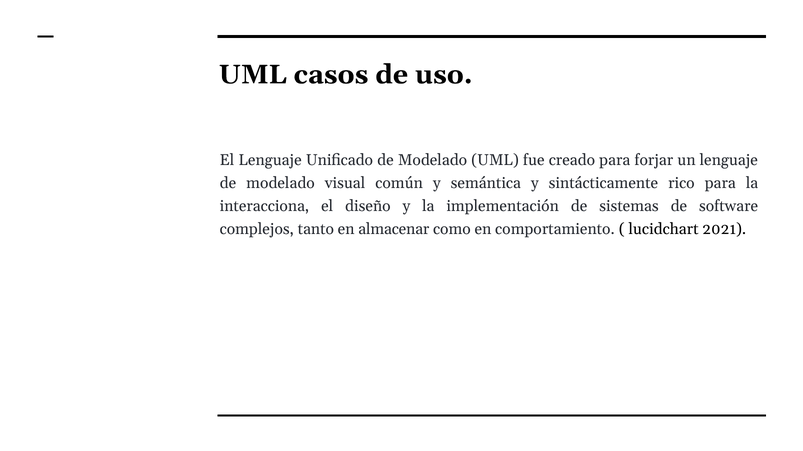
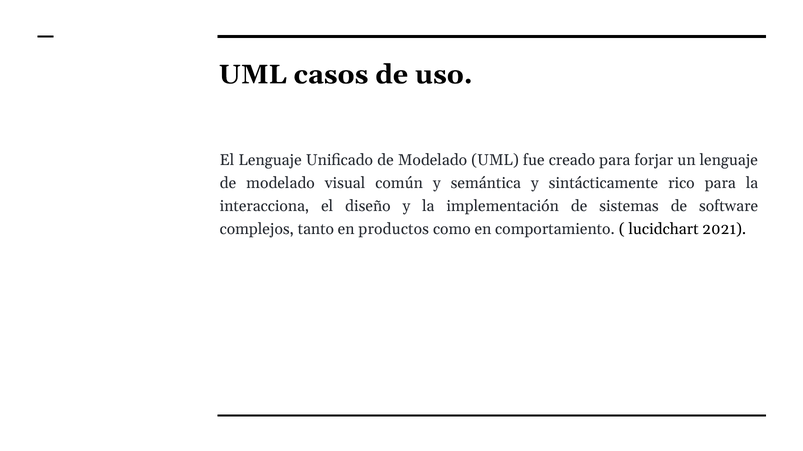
almacenar: almacenar -> productos (394, 229)
